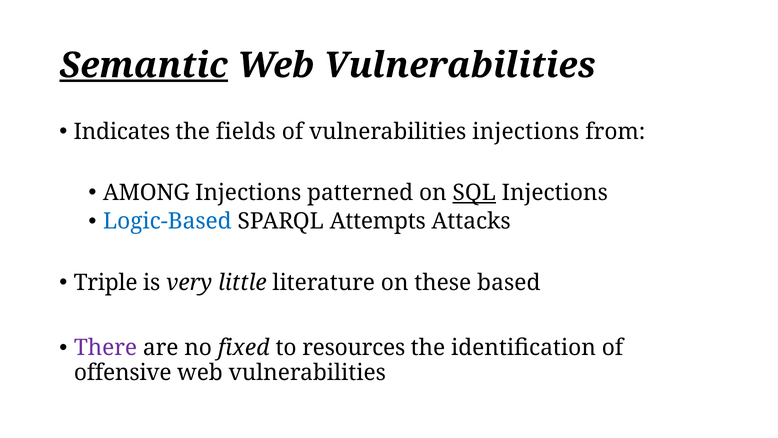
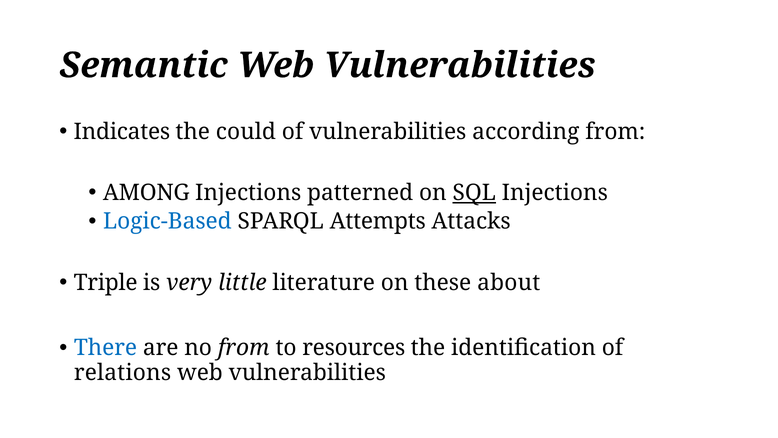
Semantic underline: present -> none (144, 65)
fields: fields -> could (246, 132)
vulnerabilities injections: injections -> according (526, 132)
based: based -> about (509, 282)
There colour: purple -> blue (106, 348)
no fixed: fixed -> from (244, 348)
offensive: offensive -> relations (123, 372)
